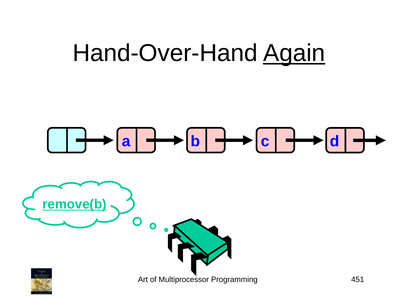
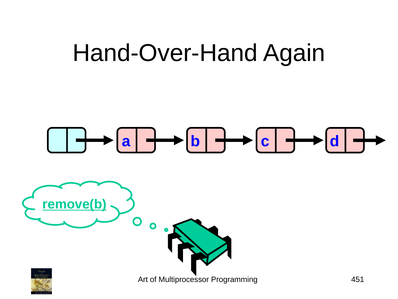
Again underline: present -> none (294, 53)
